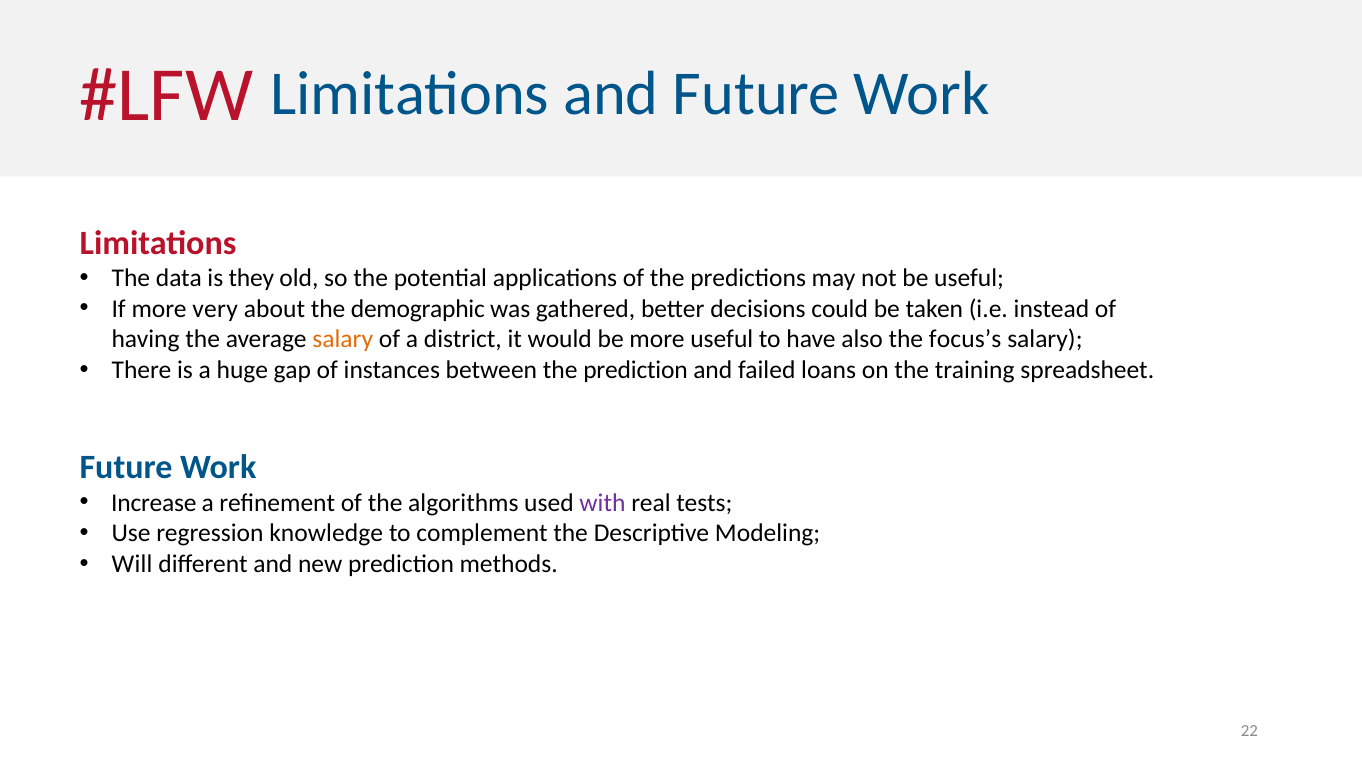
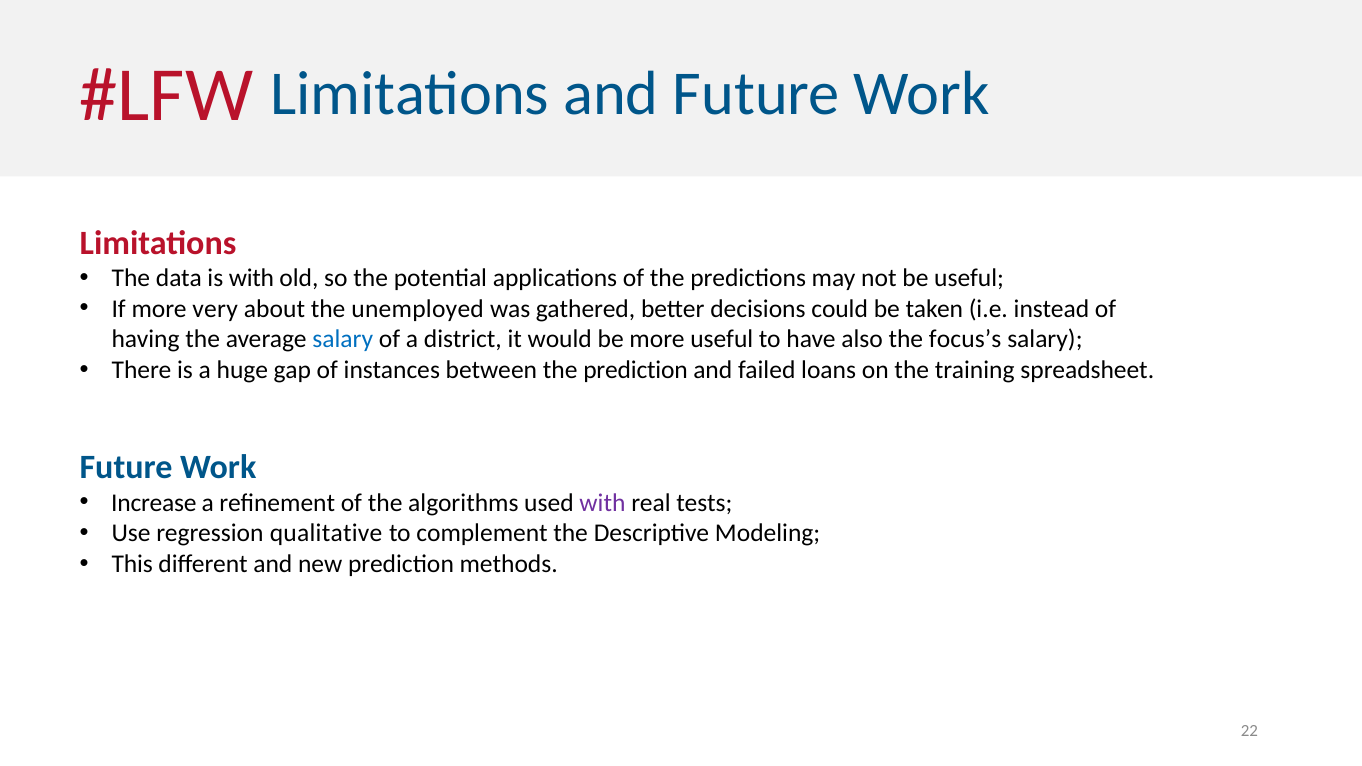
is they: they -> with (251, 278)
demographic: demographic -> unemployed (418, 309)
salary colour: orange -> blue (343, 339)
knowledge: knowledge -> qualitative (326, 533)
Will: Will -> This (132, 564)
